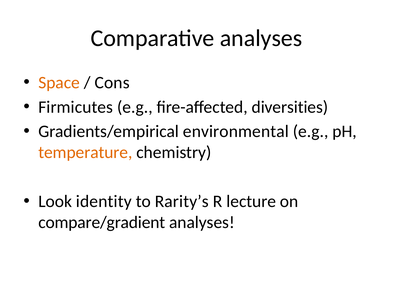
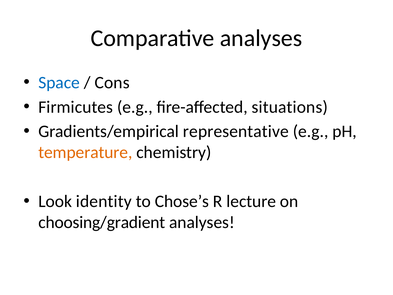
Space colour: orange -> blue (59, 82)
diversities: diversities -> situations (290, 107)
environmental: environmental -> representative (236, 131)
Rarity’s: Rarity’s -> Chose’s (182, 201)
compare/gradient: compare/gradient -> choosing/gradient (102, 222)
